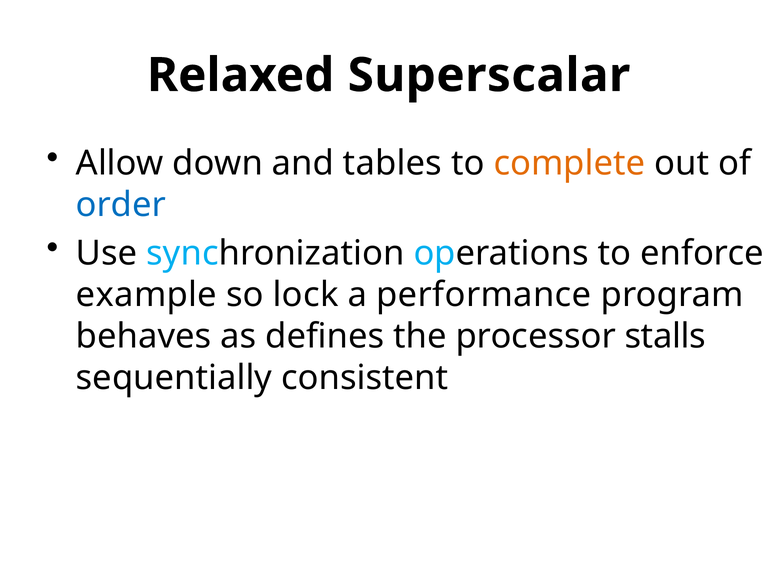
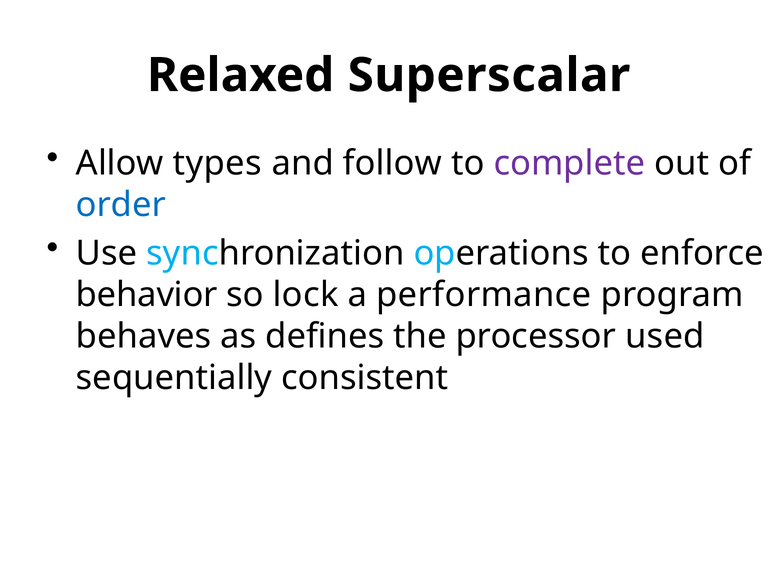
down: down -> types (217, 163)
tables: tables -> follow (392, 163)
complete colour: orange -> purple (569, 163)
example: example -> behavior (147, 295)
stalls: stalls -> used (665, 337)
